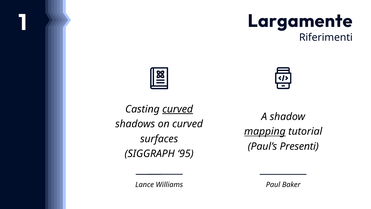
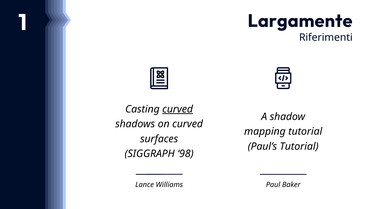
mapping underline: present -> none (265, 131)
Paul’s Presenti: Presenti -> Tutorial (299, 146)
95: 95 -> 98 (185, 154)
